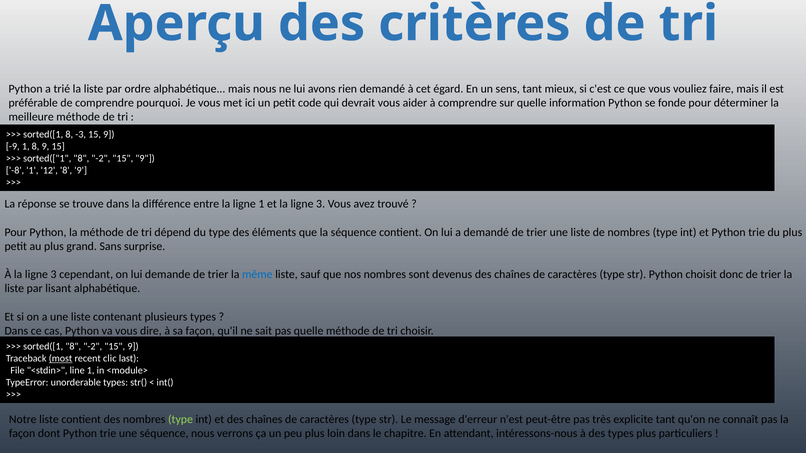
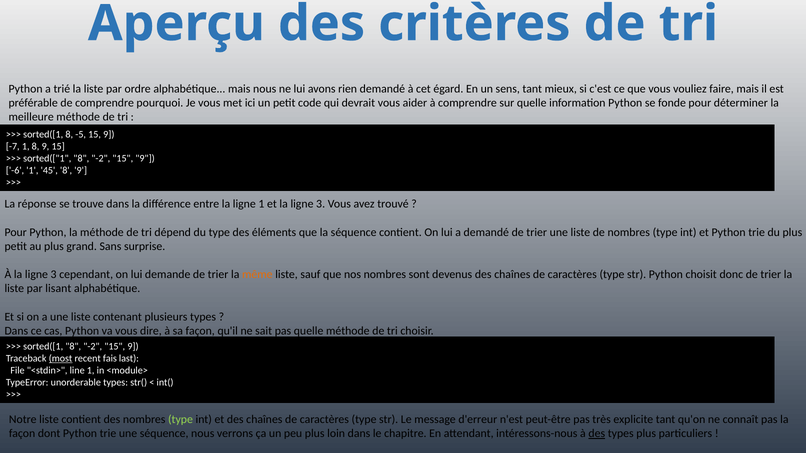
-3: -3 -> -5 (81, 134)
-9: -9 -> -7 (13, 147)
-8: -8 -> -6 (15, 171)
12: 12 -> 45 (49, 171)
même colour: blue -> orange (257, 275)
clic: clic -> fais (110, 359)
des underline: none -> present (597, 434)
